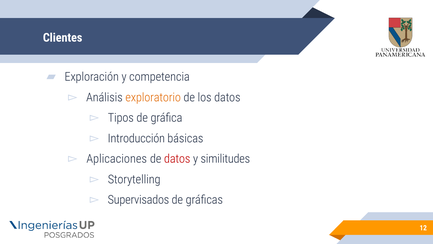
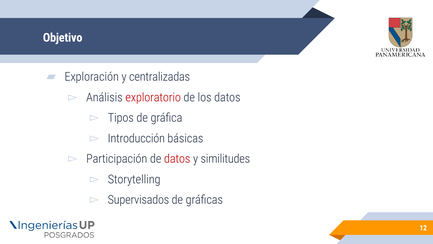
Clientes: Clientes -> Objetivo (63, 38)
competencia: competencia -> centralizadas (160, 77)
exploratorio colour: orange -> red (153, 97)
Aplicaciones: Aplicaciones -> Participación (117, 159)
